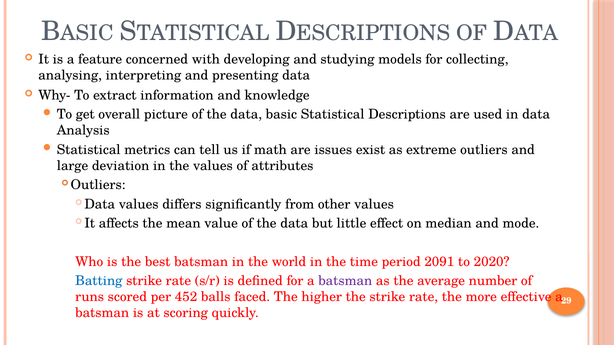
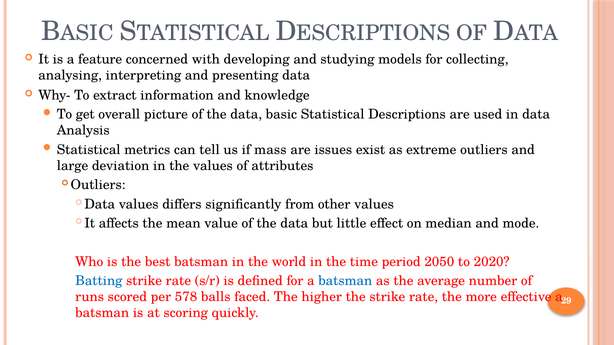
math: math -> mass (270, 150)
2091: 2091 -> 2050 (439, 262)
batsman colour: purple -> blue (345, 281)
452: 452 -> 578 (186, 297)
